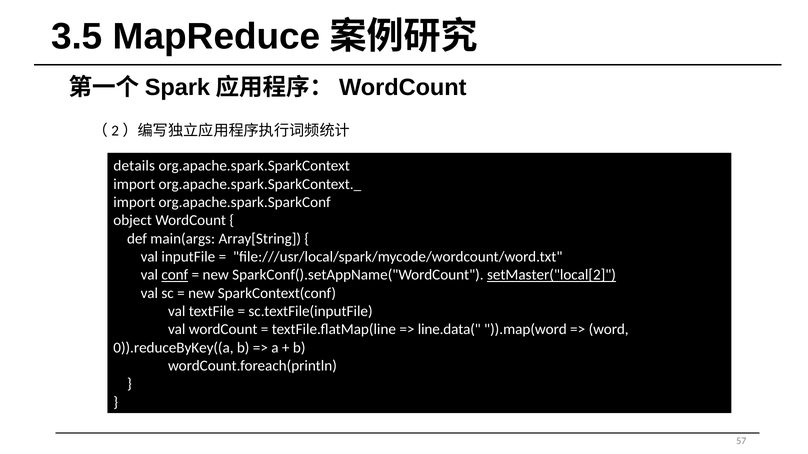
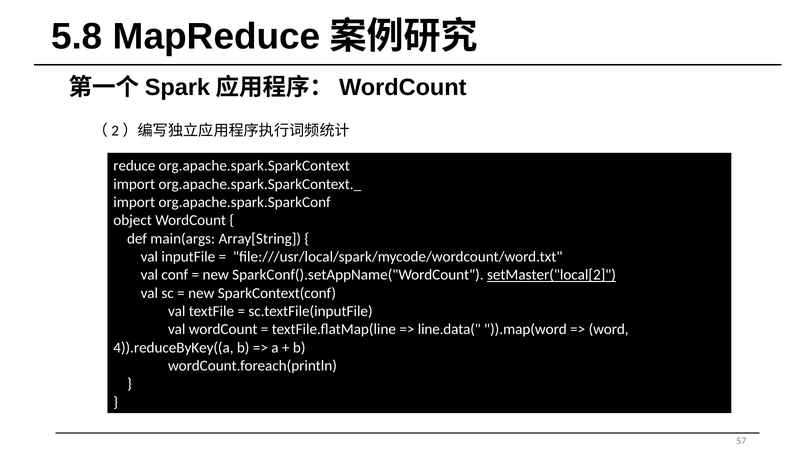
3.5: 3.5 -> 5.8 (77, 37)
details: details -> reduce (134, 166)
conf underline: present -> none (175, 275)
0)).reduceByKey((a: 0)).reduceByKey((a -> 4)).reduceByKey((a (173, 348)
